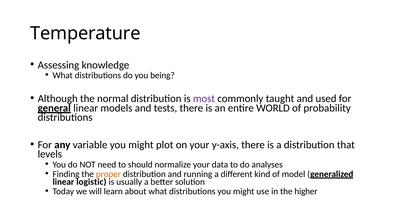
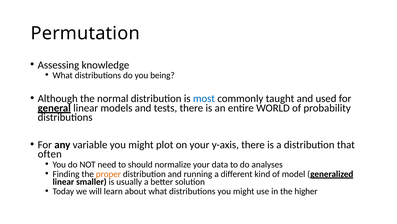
Temperature: Temperature -> Permutation (85, 33)
most colour: purple -> blue (204, 98)
levels: levels -> often (50, 154)
logistic: logistic -> smaller (91, 181)
